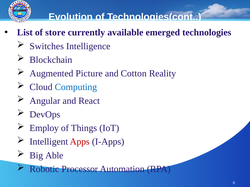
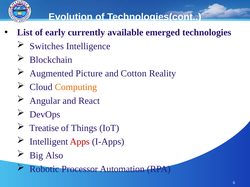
store: store -> early (55, 33)
Computing colour: blue -> orange (76, 87)
Employ: Employ -> Treatise (44, 128)
Able: Able -> Also (54, 156)
